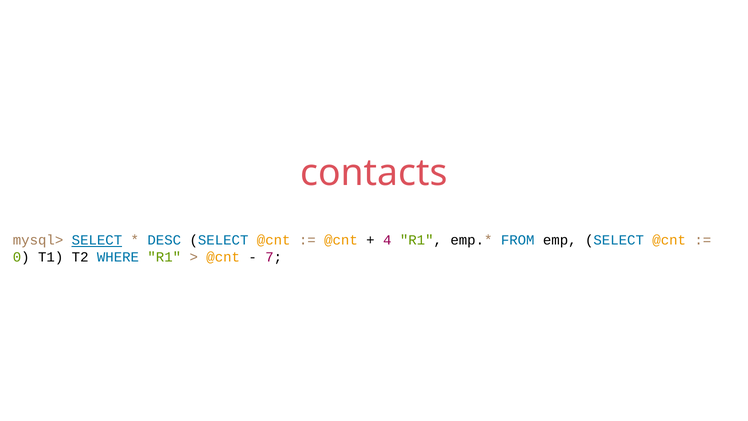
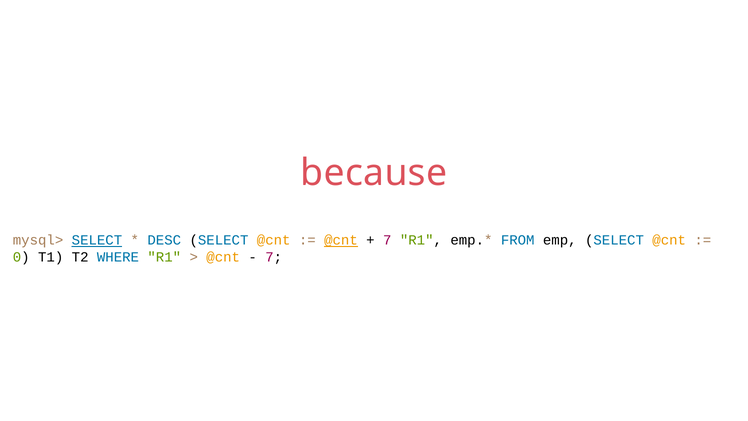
contacts: contacts -> because (374, 173)
@cnt underline: none -> present (341, 240)
4: 4 -> 7 (387, 240)
